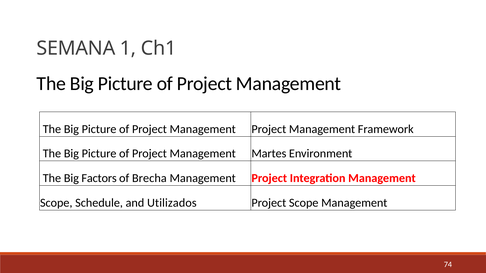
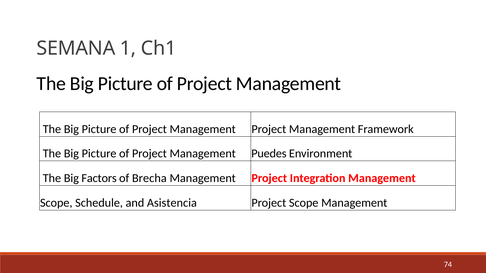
Martes: Martes -> Puedes (269, 154)
Utilizados: Utilizados -> Asistencia (172, 203)
